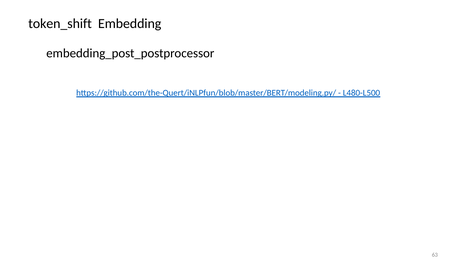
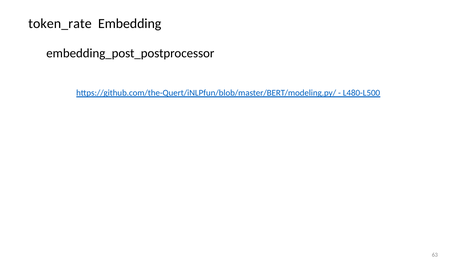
token_shift: token_shift -> token_rate (60, 24)
